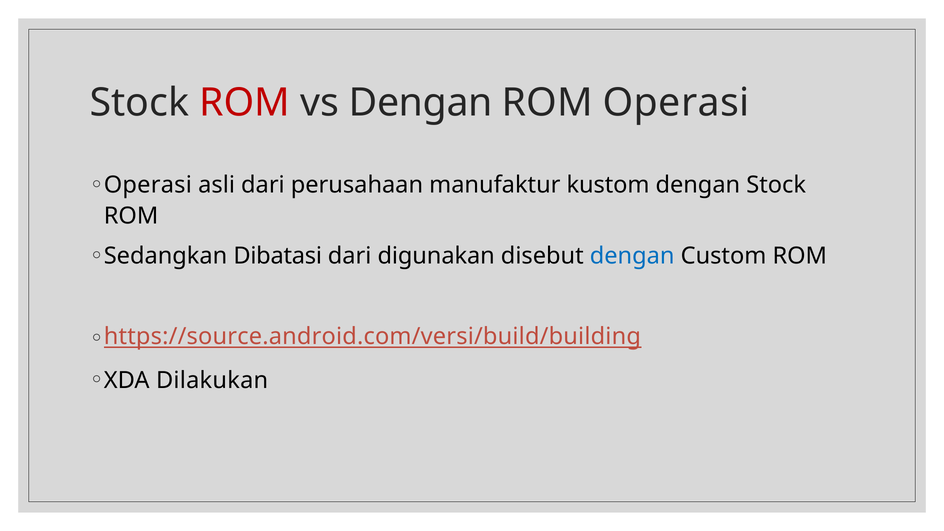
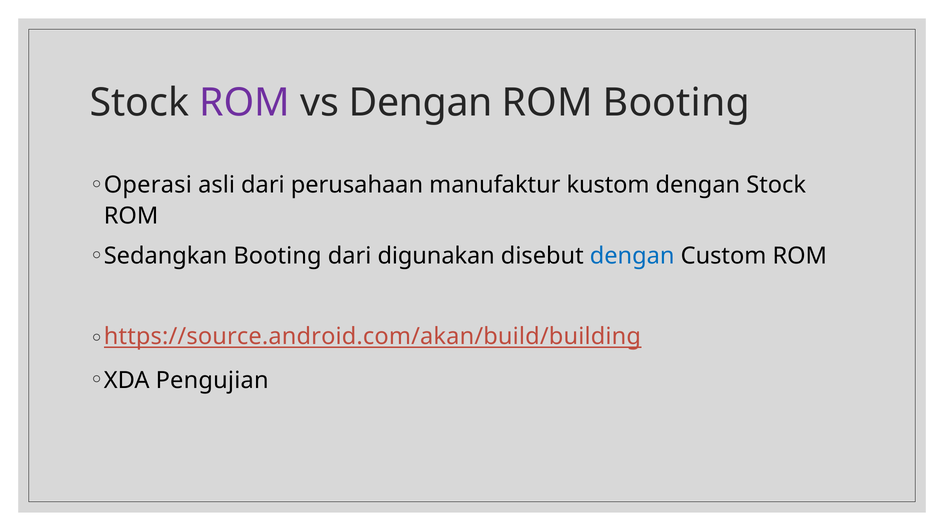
ROM colour: red -> purple (245, 103)
ROM Operasi: Operasi -> Booting (676, 103)
Sedangkan Dibatasi: Dibatasi -> Booting (278, 256)
https://source.android.com/versi/build/building: https://source.android.com/versi/build/building -> https://source.android.com/akan/build/building (372, 337)
Dilakukan: Dilakukan -> Pengujian (212, 380)
